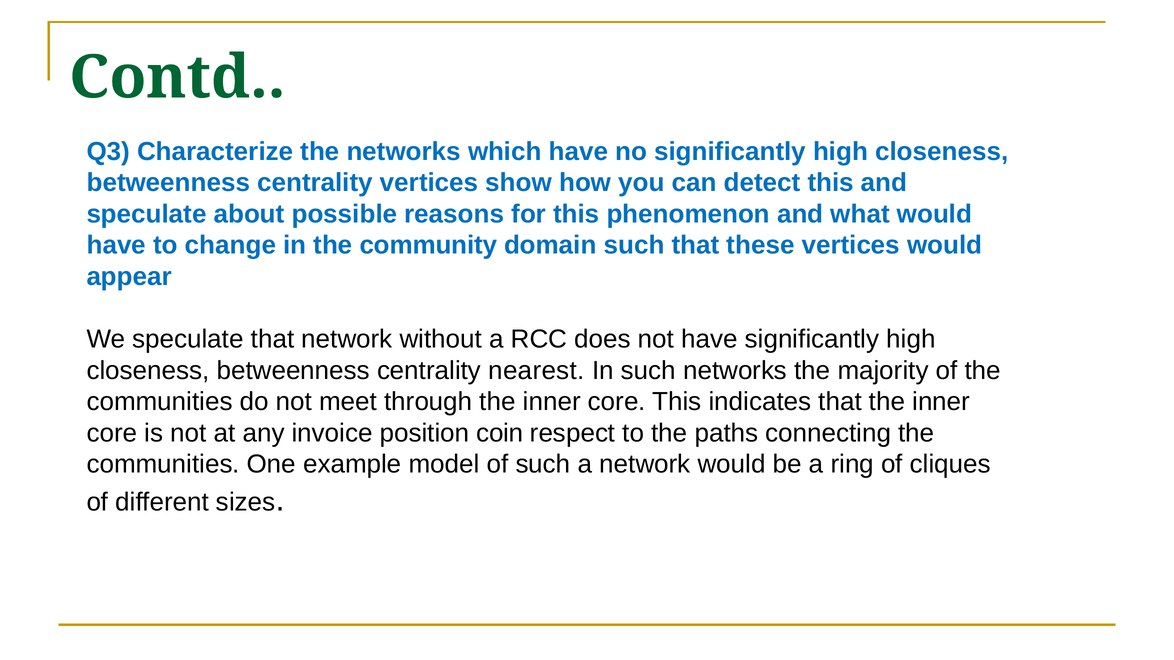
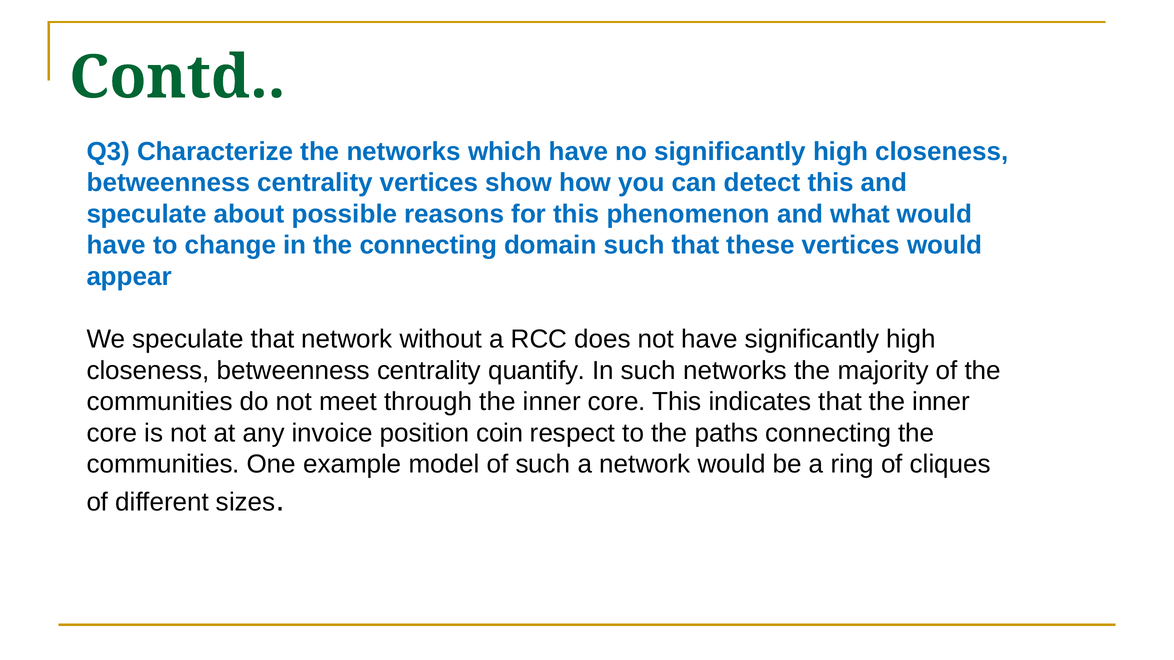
the community: community -> connecting (428, 245)
nearest: nearest -> quantify (537, 371)
